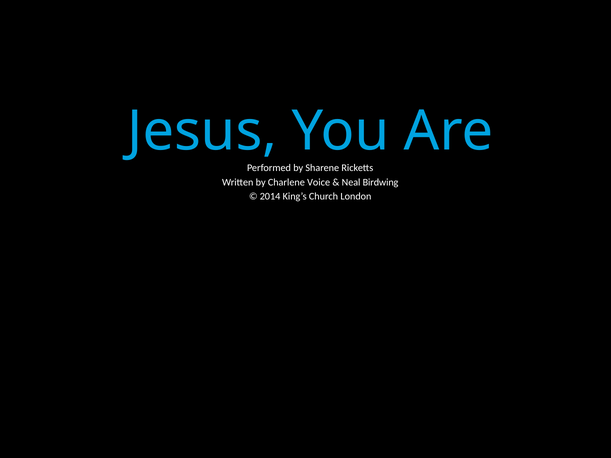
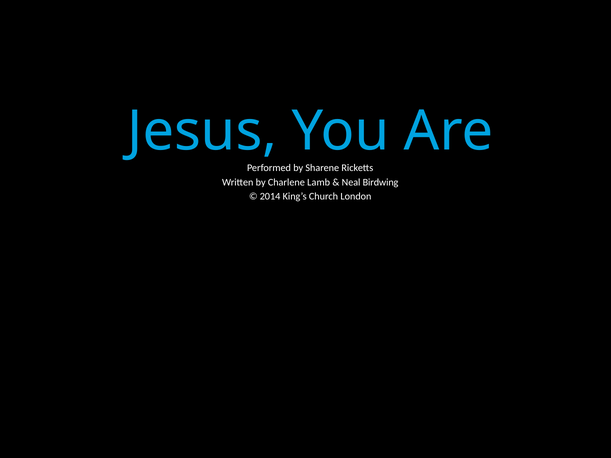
Voice: Voice -> Lamb (319, 182)
